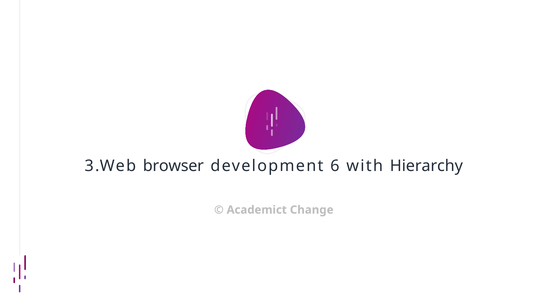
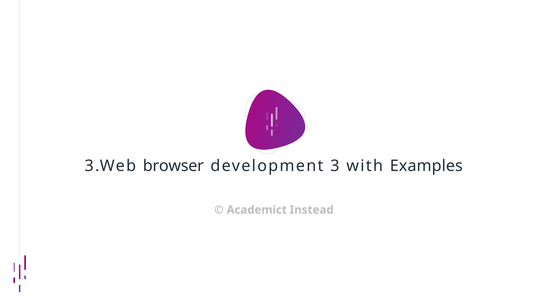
6: 6 -> 3 (335, 166)
Hierarchy: Hierarchy -> Examples (426, 166)
Change: Change -> Instead (312, 210)
